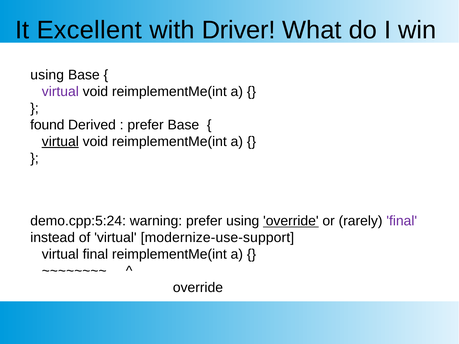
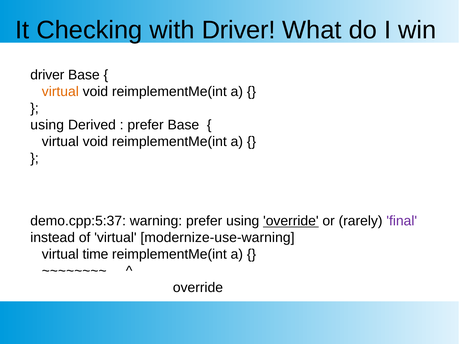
Excellent: Excellent -> Checking (89, 30)
using: using -> driver (47, 75)
virtual colour: purple -> orange (60, 92)
found: found -> using (47, 125)
virtual underline: present -> none (60, 142)
demo.cpp:5:24: demo.cpp:5:24 -> demo.cpp:5:37 (78, 221)
modernize-use-support: modernize-use-support -> modernize-use-warning (217, 238)
virtual final: final -> time (95, 254)
